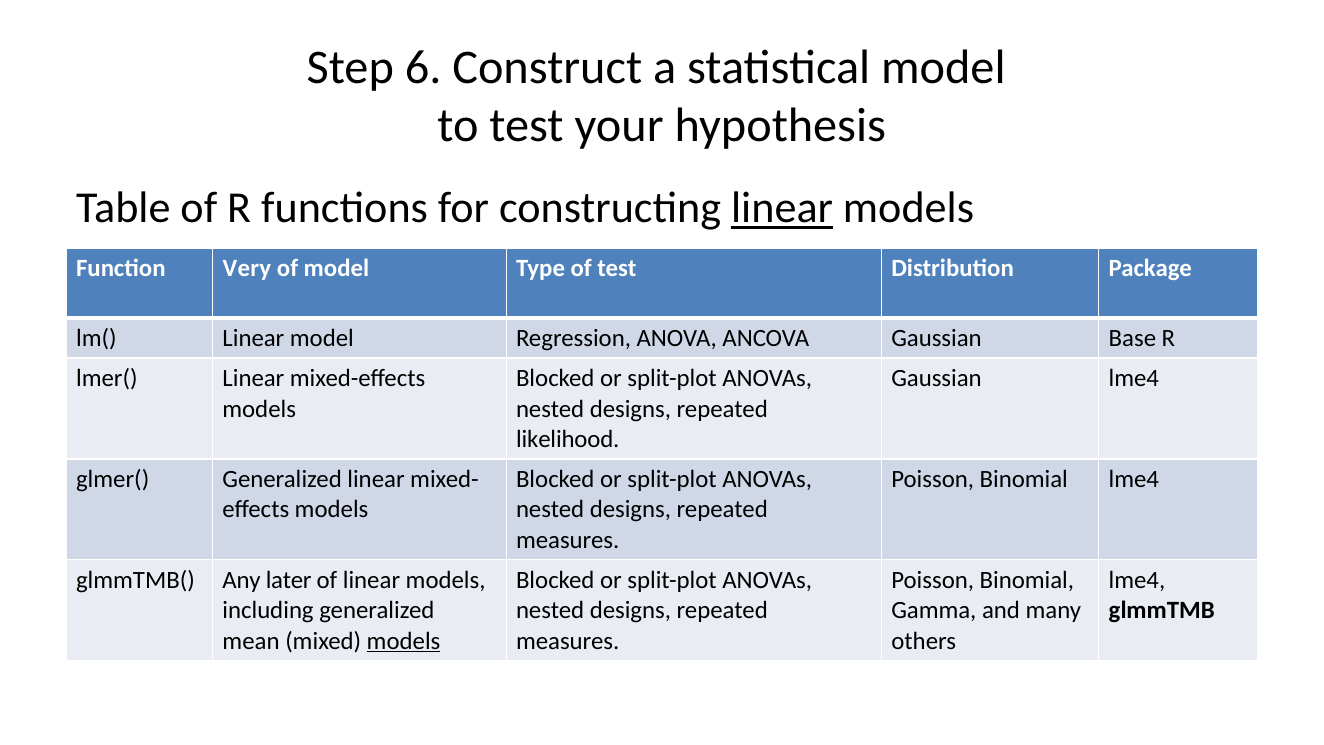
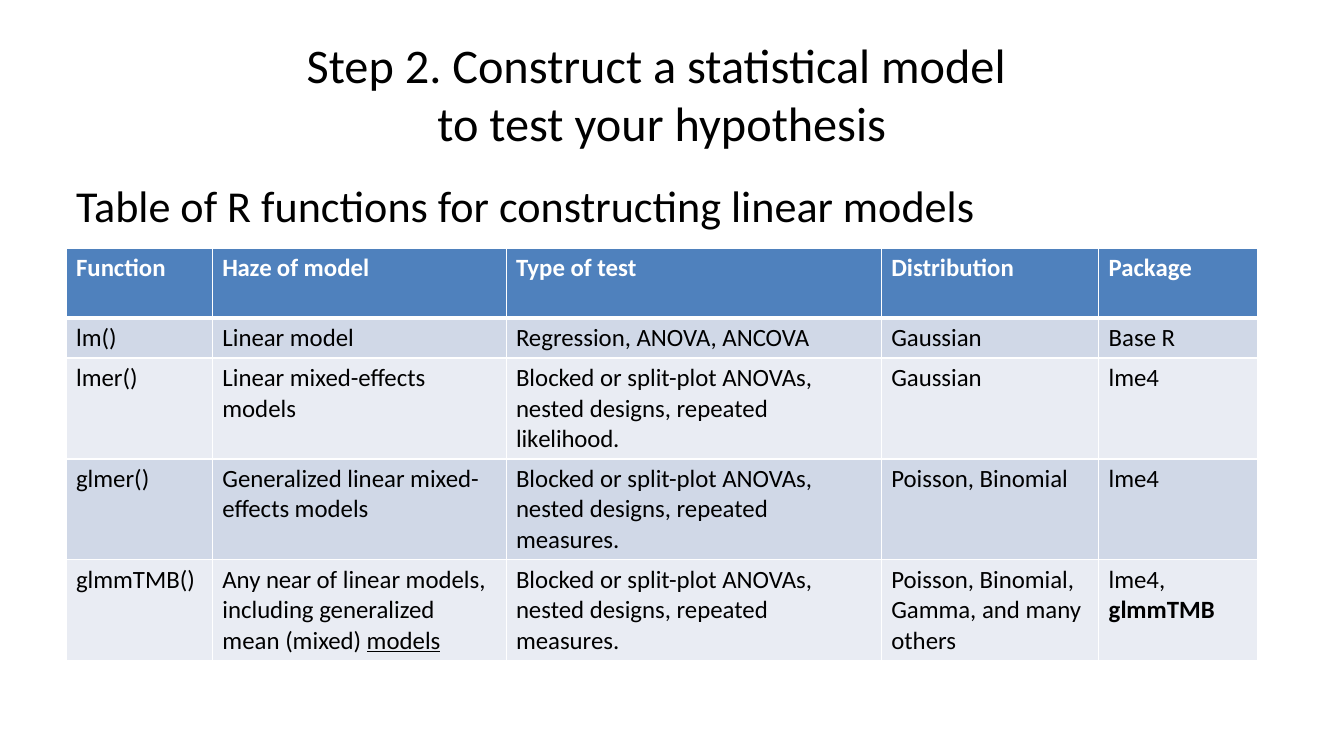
6: 6 -> 2 (423, 67)
linear underline: present -> none (782, 208)
Very: Very -> Haze (247, 269)
later: later -> near (289, 580)
